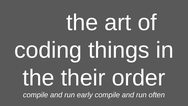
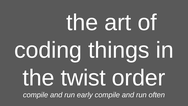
their: their -> twist (83, 78)
